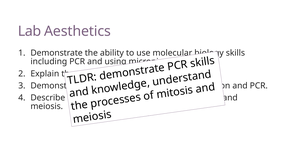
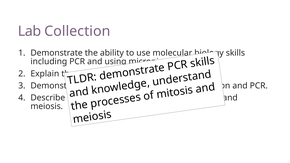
Aesthetics: Aesthetics -> Collection (77, 31)
